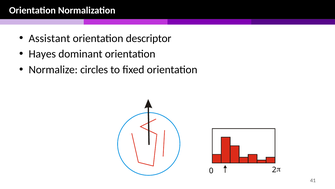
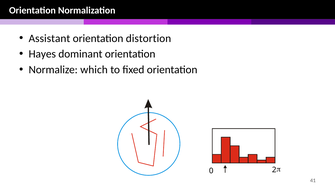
descriptor: descriptor -> distortion (149, 38)
circles: circles -> which (94, 70)
